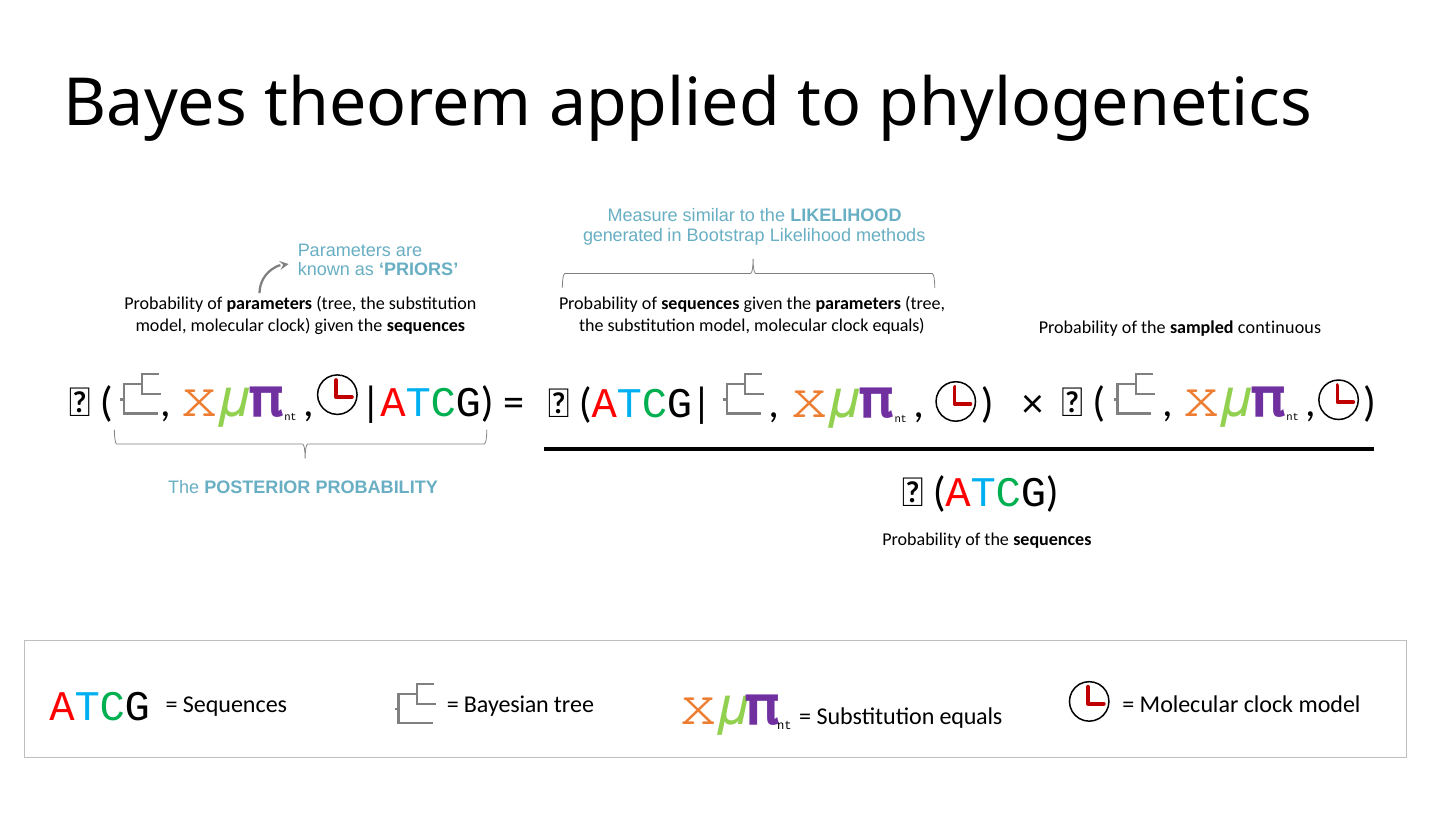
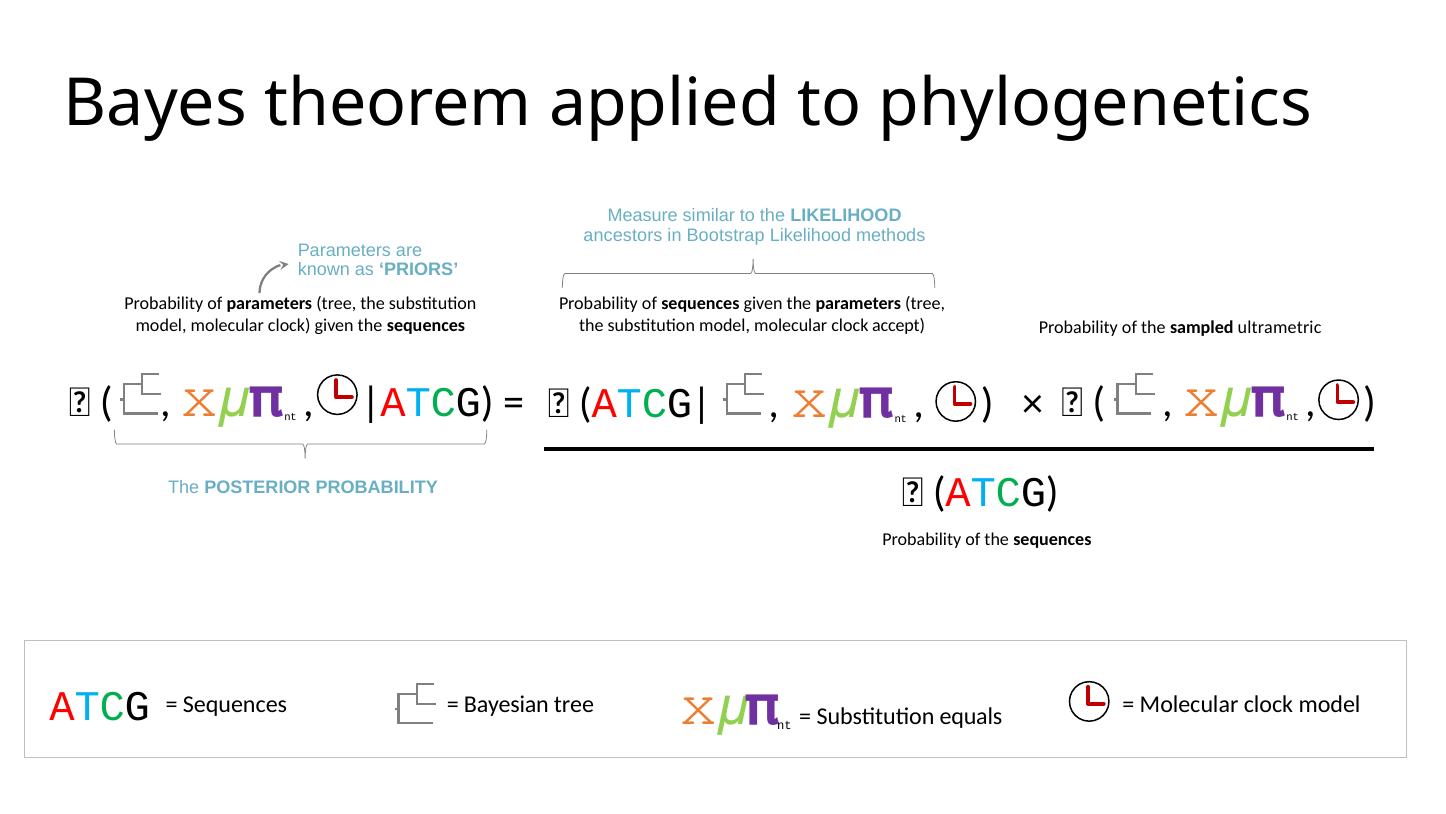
generated: generated -> ancestors (623, 235)
clock equals: equals -> accept (899, 325)
continuous: continuous -> ultrametric (1279, 327)
